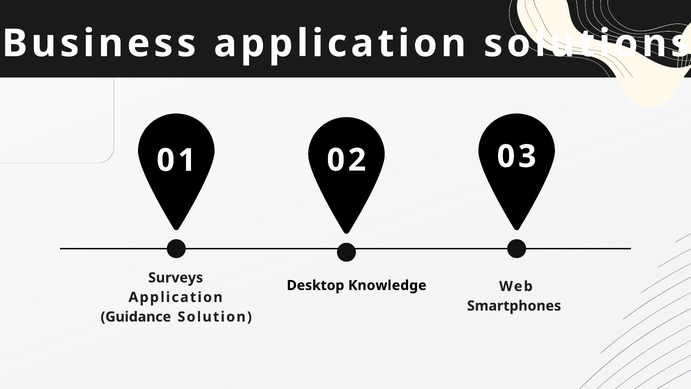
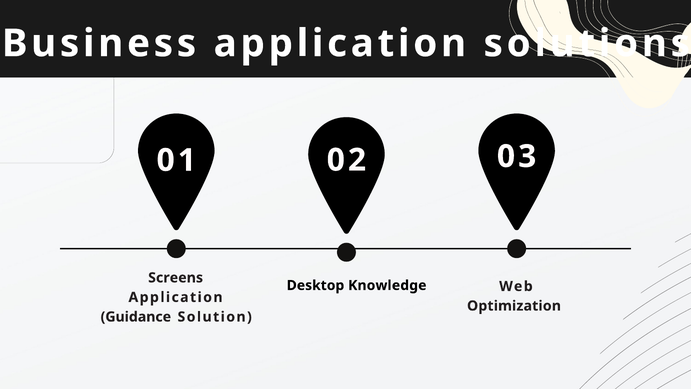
Surveys: Surveys -> Screens (176, 278)
Smartphones: Smartphones -> Optimization (514, 306)
